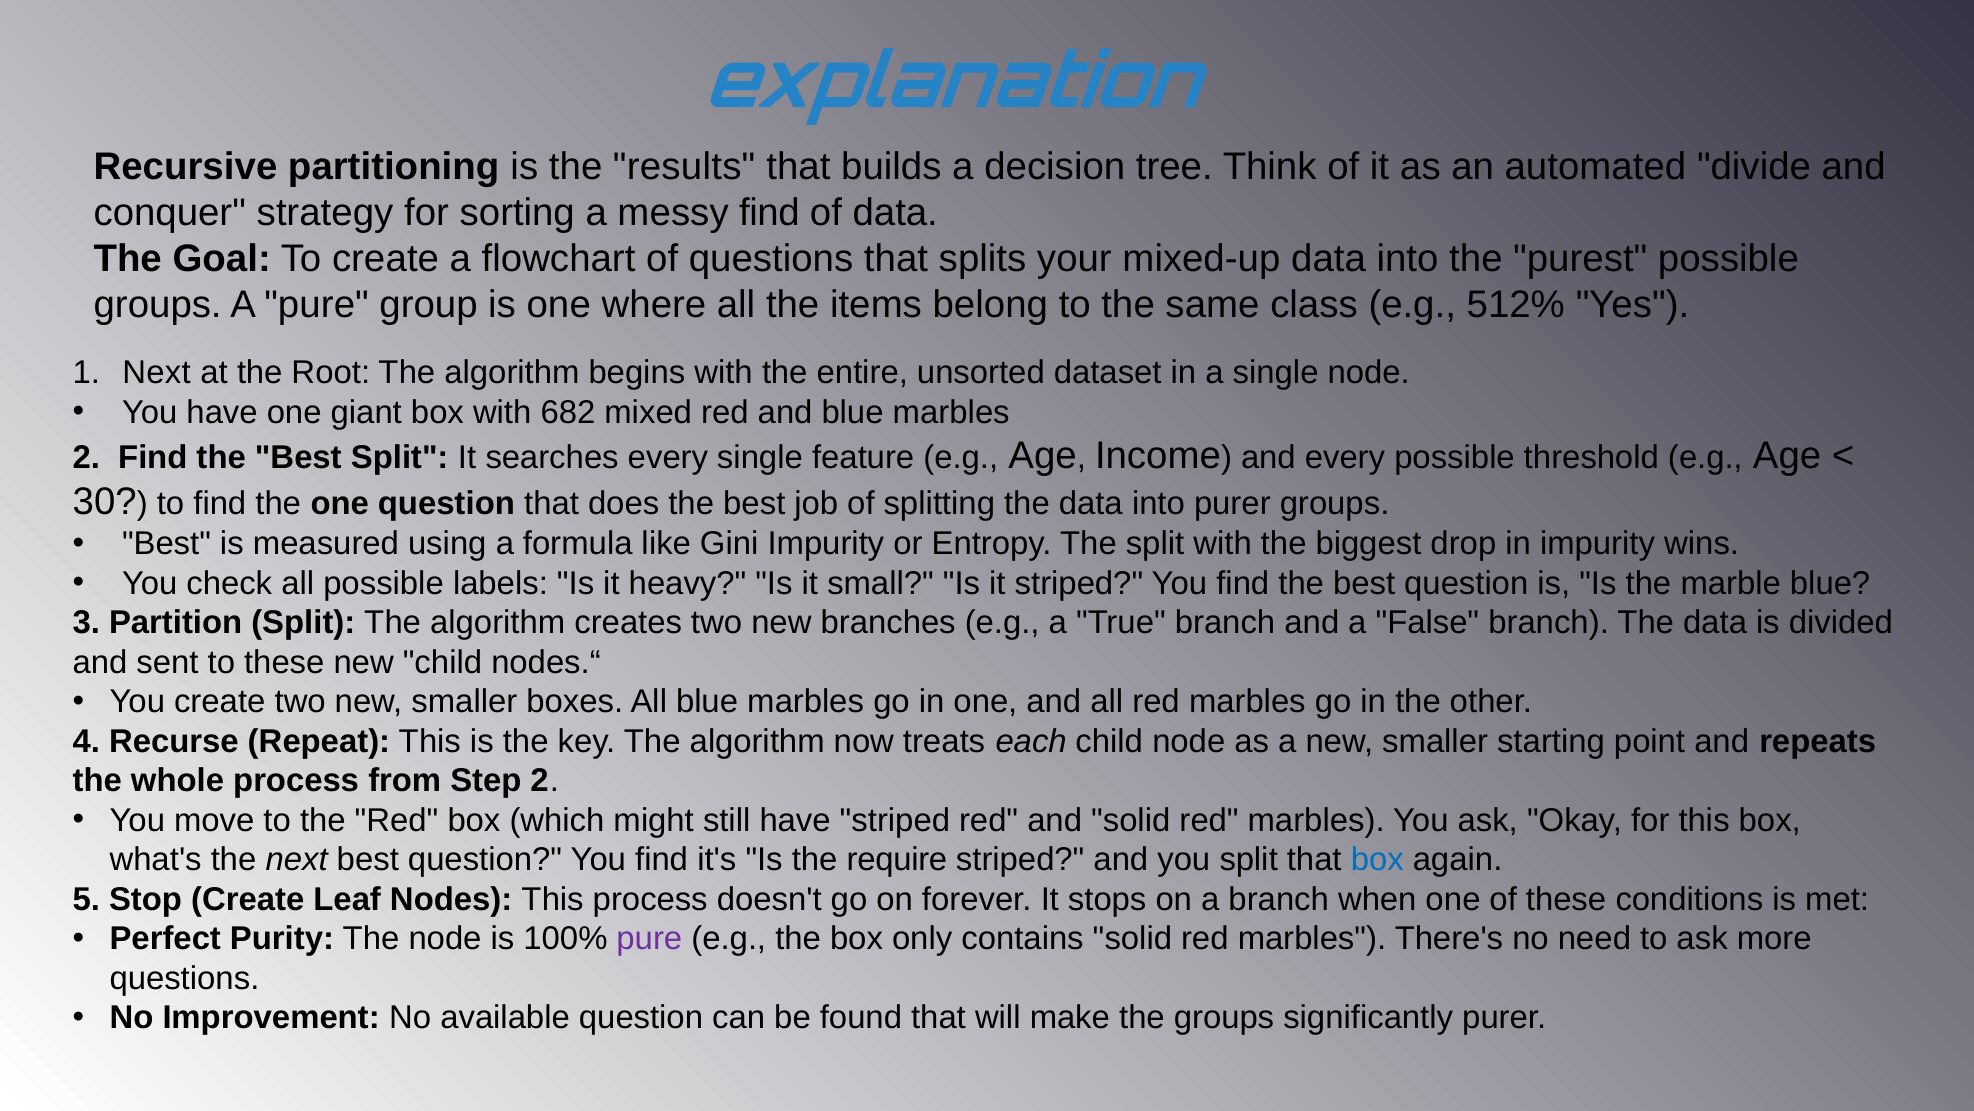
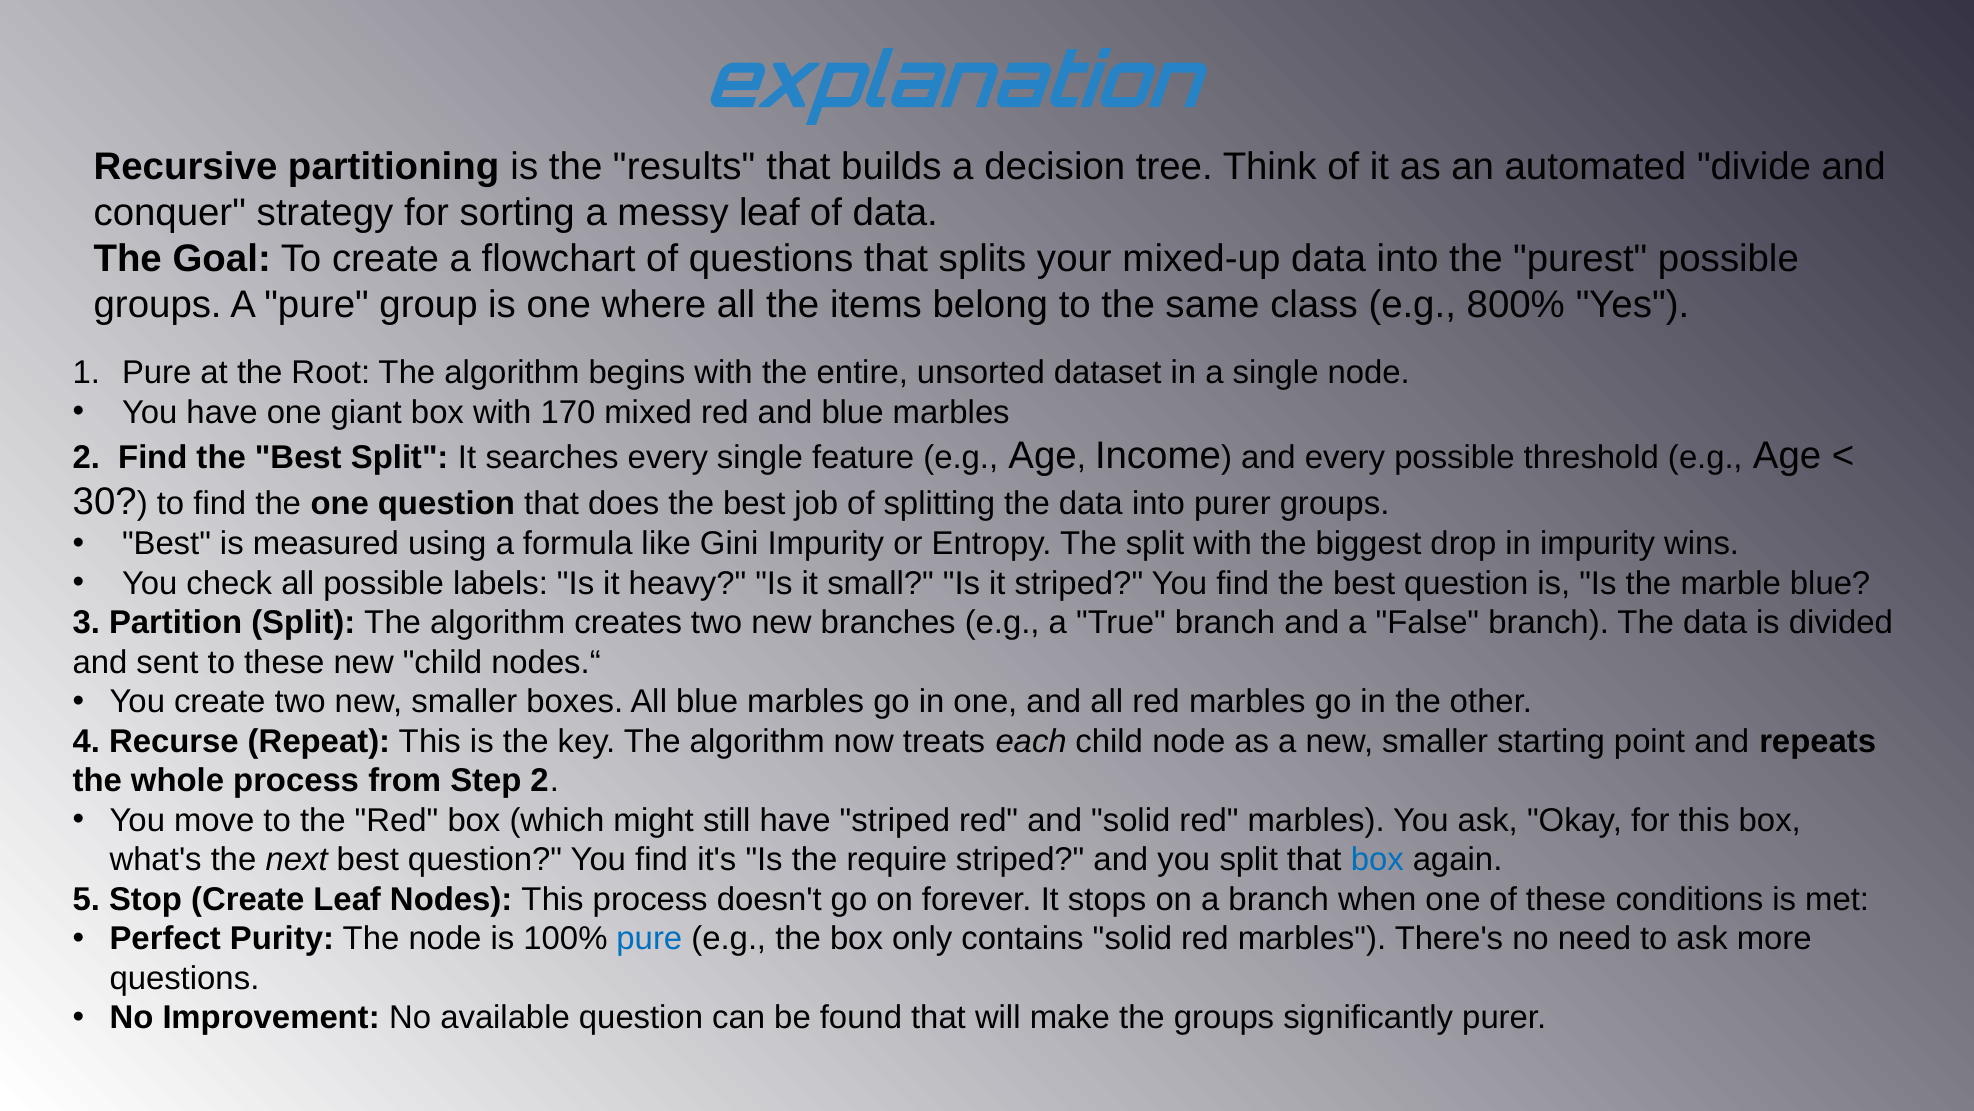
messy find: find -> leaf (769, 213)
512%: 512% -> 800% (1516, 305)
Next: Next -> Pure (157, 373)
682: 682 -> 170 (568, 412)
pure colour: purple -> blue (649, 938)
